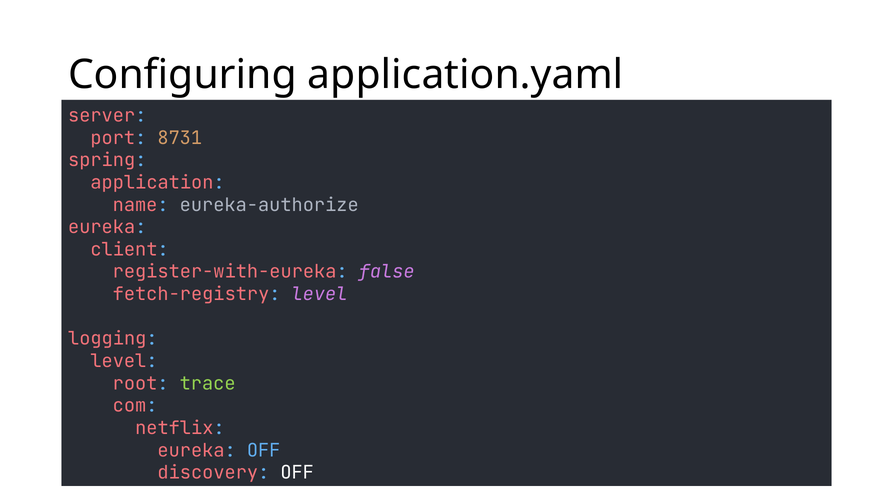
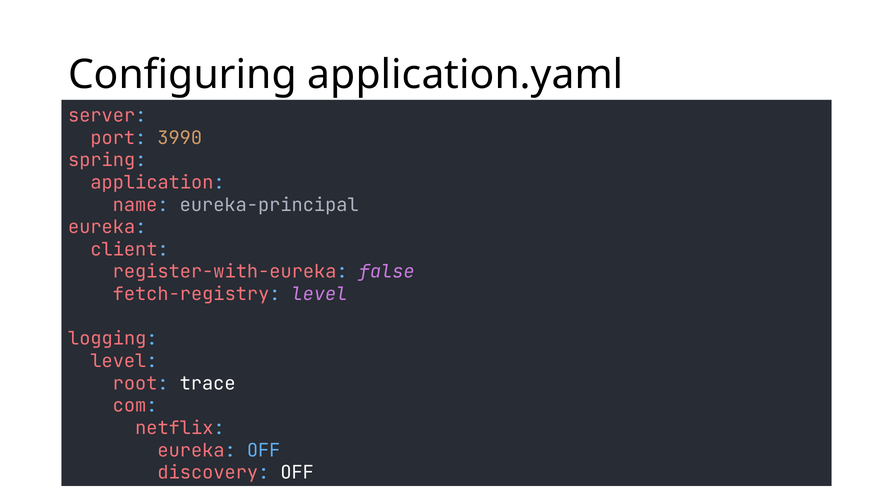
8731: 8731 -> 3990 (180, 138)
eureka-authorize: eureka-authorize -> eureka-principal (269, 205)
trace colour: light green -> white (208, 384)
